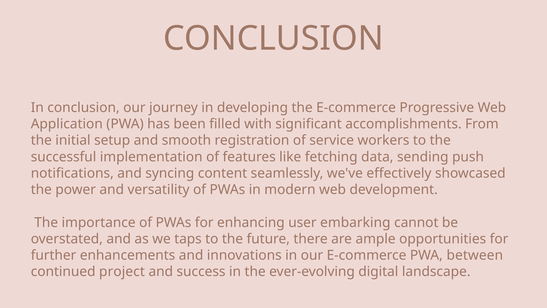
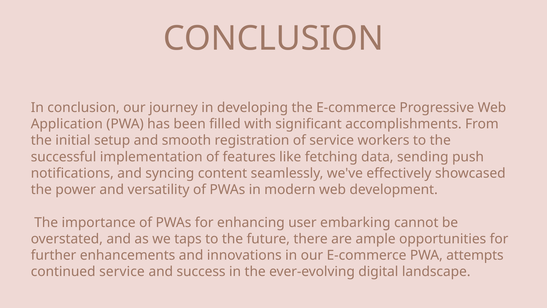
between: between -> attempts (475, 255)
continued project: project -> service (122, 272)
